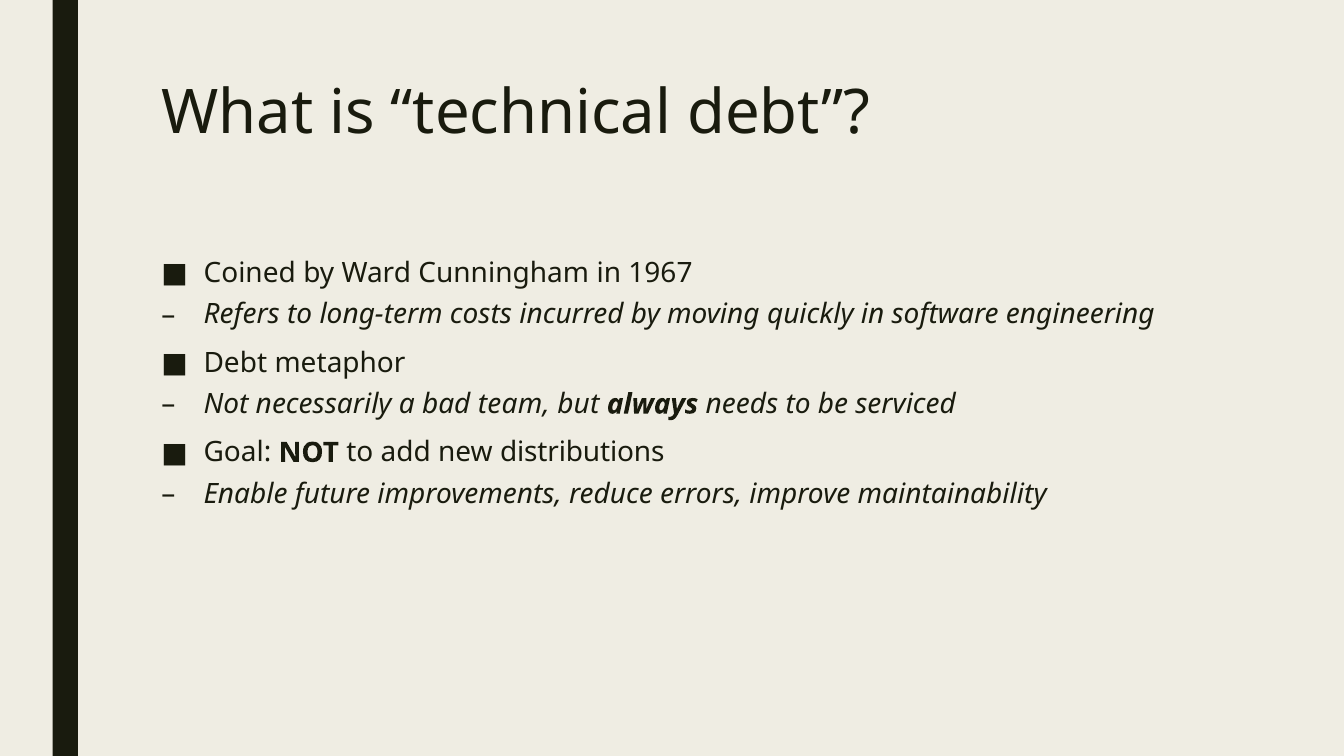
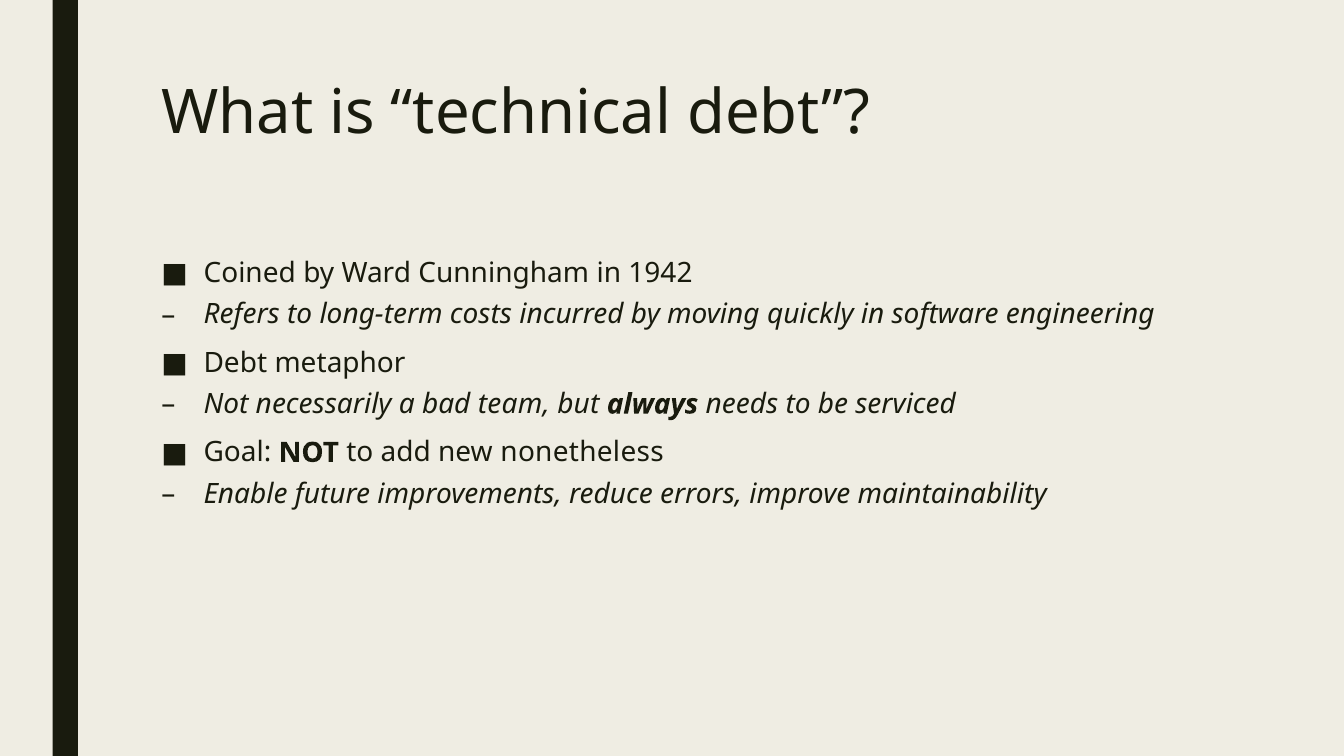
1967: 1967 -> 1942 (660, 273)
distributions: distributions -> nonetheless (582, 453)
